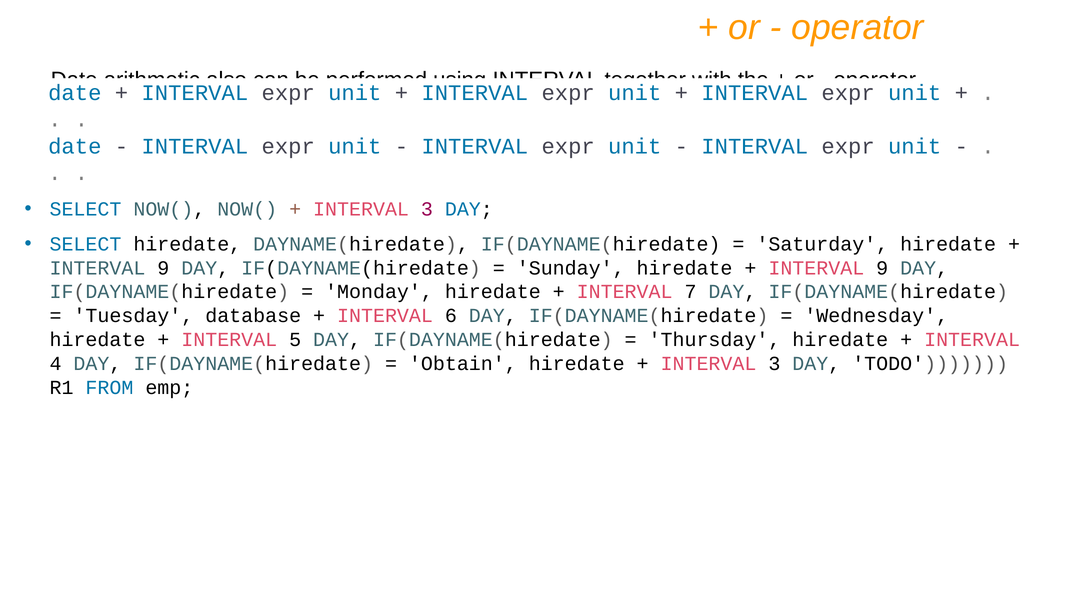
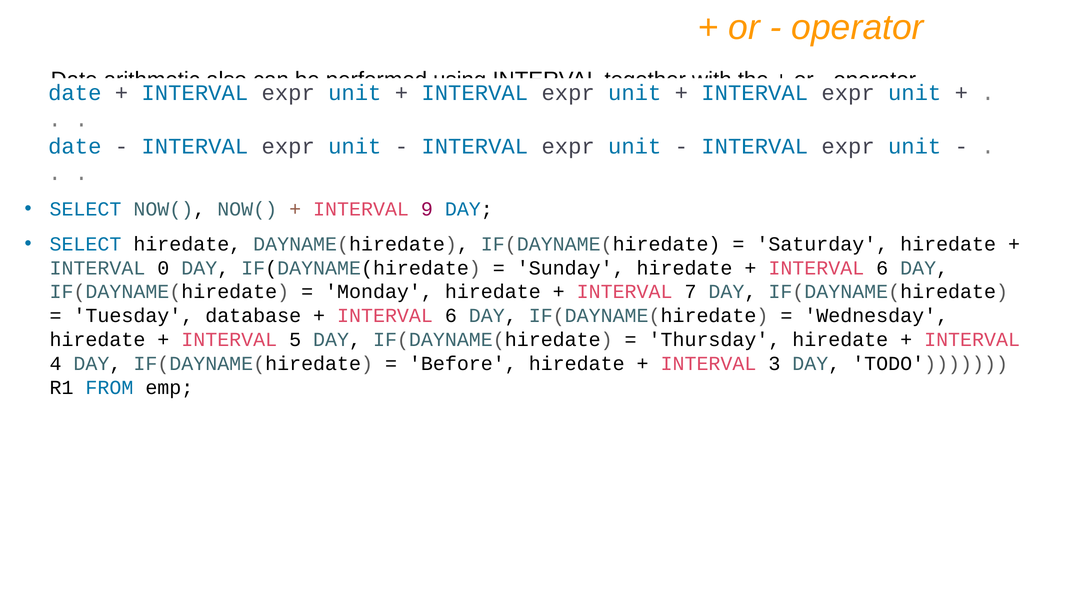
3: 3 -> 9 (427, 209)
9: 9 -> 0 (163, 268)
9: 9 -> 6 (882, 268)
Obtain: Obtain -> Before (463, 364)
